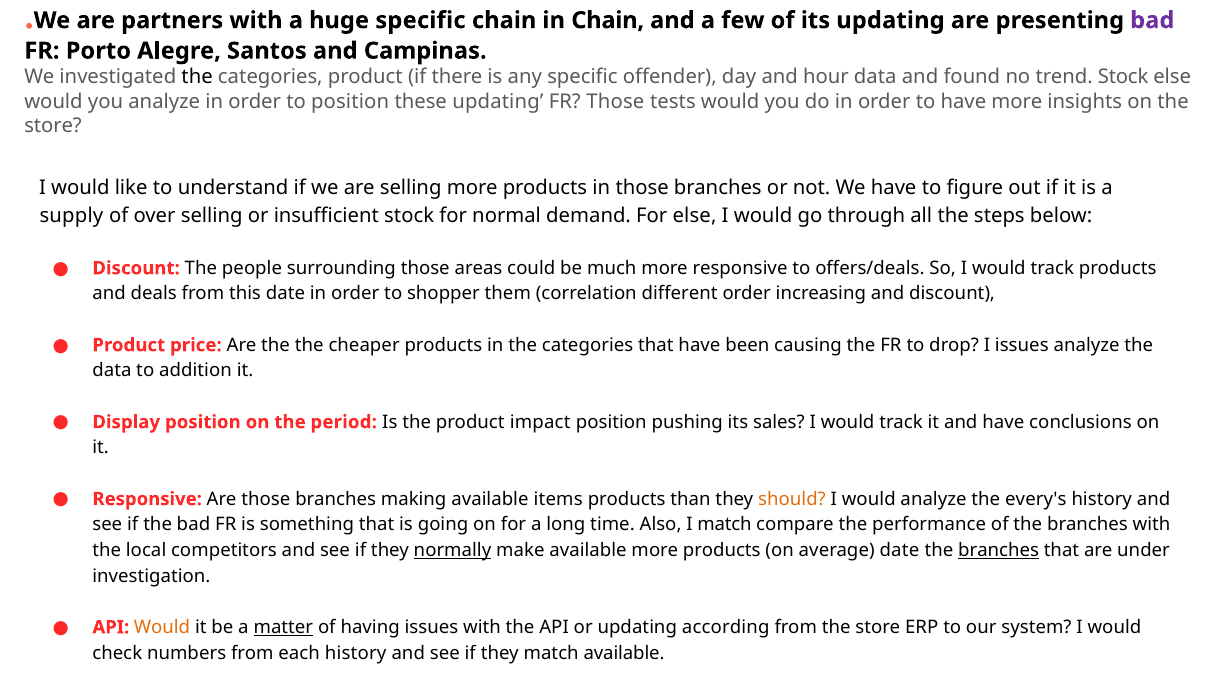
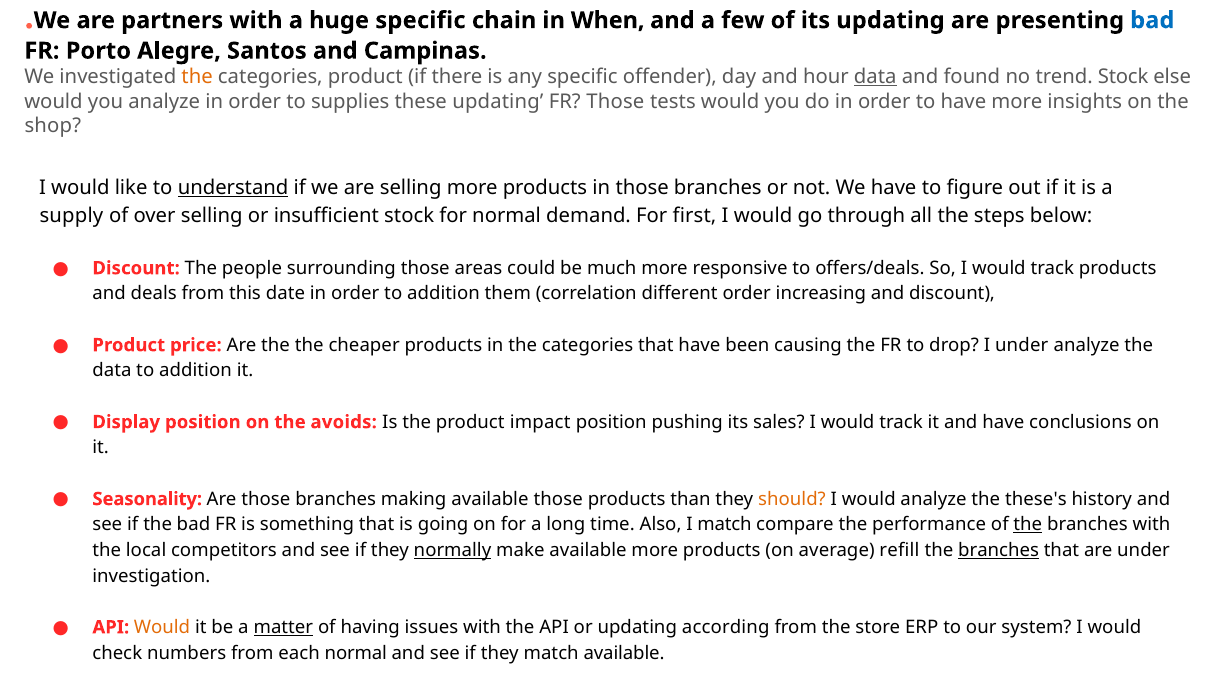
in Chain: Chain -> When (608, 20)
bad colour: purple -> blue (1152, 20)
the colour: black -> orange (197, 77)
data underline: none -> present (875, 77)
to position: position -> supplies (350, 101)
store: store -> shop (53, 126)
understand underline: none -> present (233, 188)
For else: else -> first (695, 216)
order to shopper: shopper -> addition (443, 294)
I issues: issues -> under (1022, 345)
period: period -> avoids (344, 422)
Responsive: Responsive -> Seasonality (147, 499)
available items: items -> those (558, 499)
every's: every's -> these's (1036, 499)
the underline: none -> present (1028, 525)
average date: date -> refill (899, 550)
each history: history -> normal (356, 653)
